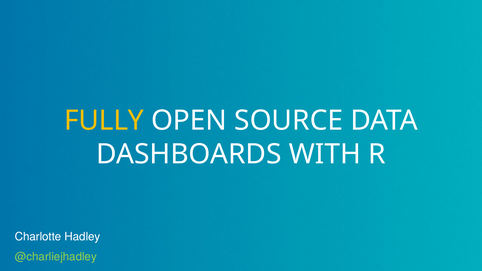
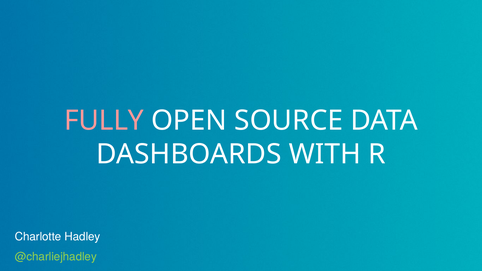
FULLY colour: yellow -> pink (104, 121)
